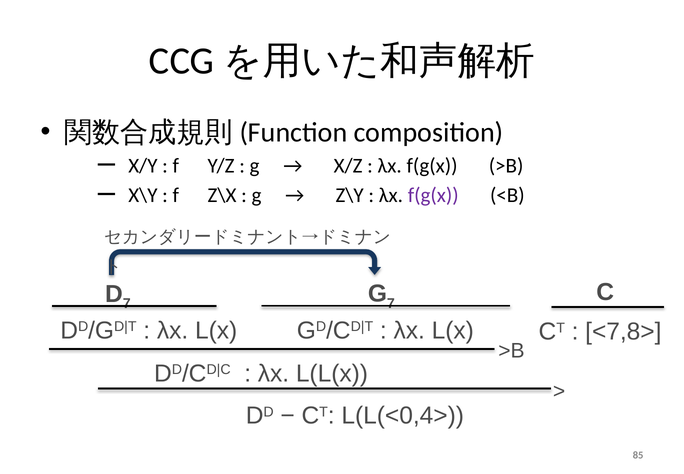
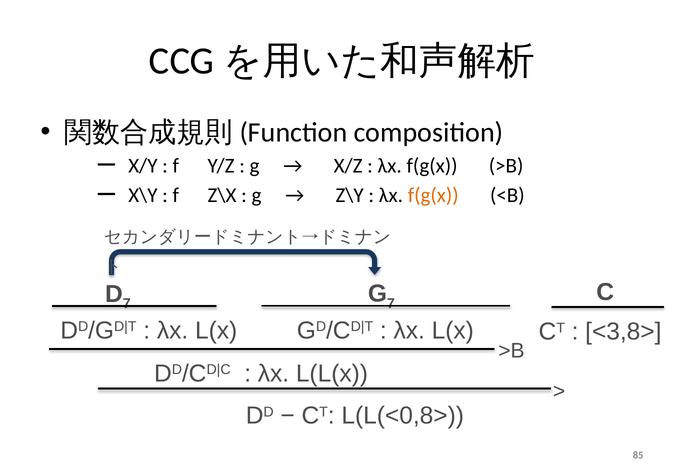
f(g(x colour: purple -> orange (433, 195)
<7,8>: <7,8> -> <3,8> (623, 331)
L(L(<0,4>: L(L(<0,4> -> L(L(<0,8> (403, 415)
